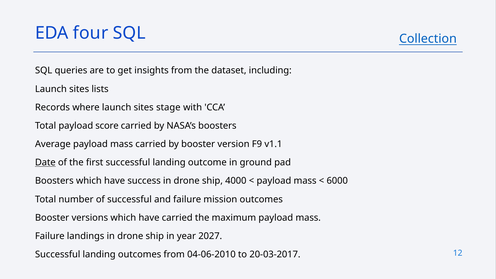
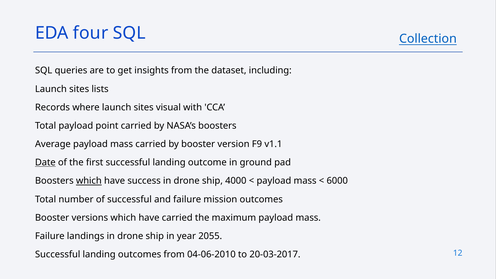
stage: stage -> visual (168, 107)
score: score -> point (107, 126)
which underline: none -> present (89, 181)
2027: 2027 -> 2055 (210, 236)
